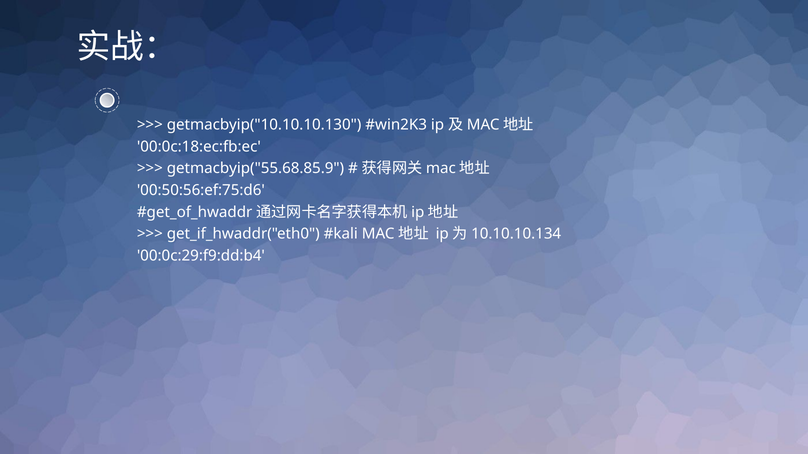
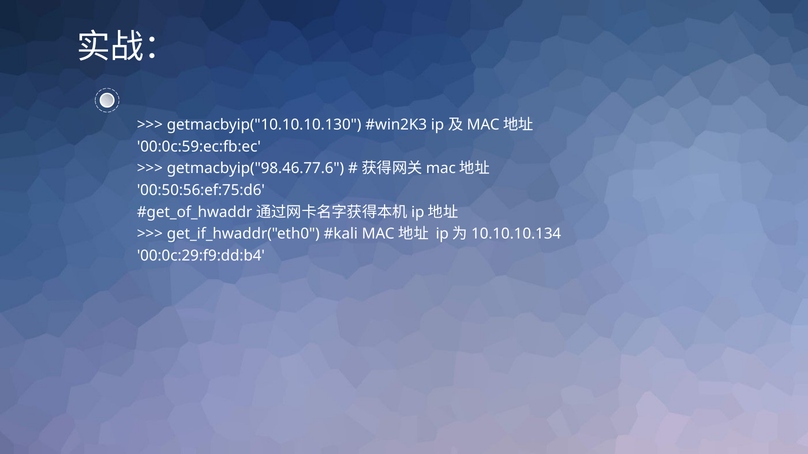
00:0c:18:ec:fb:ec: 00:0c:18:ec:fb:ec -> 00:0c:59:ec:fb:ec (199, 147)
getmacbyip("55.68.85.9: getmacbyip("55.68.85.9 -> getmacbyip("98.46.77.6 (255, 169)
